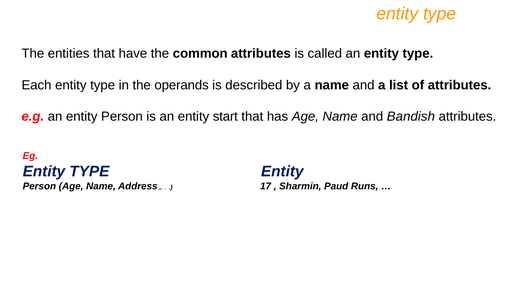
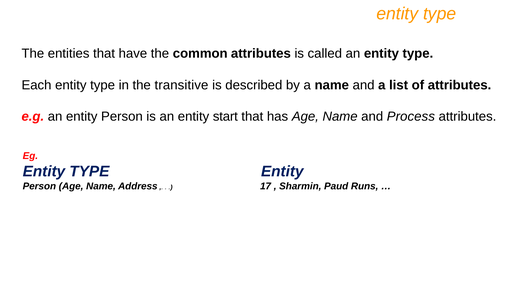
operands: operands -> transitive (181, 85)
Bandish: Bandish -> Process (411, 117)
